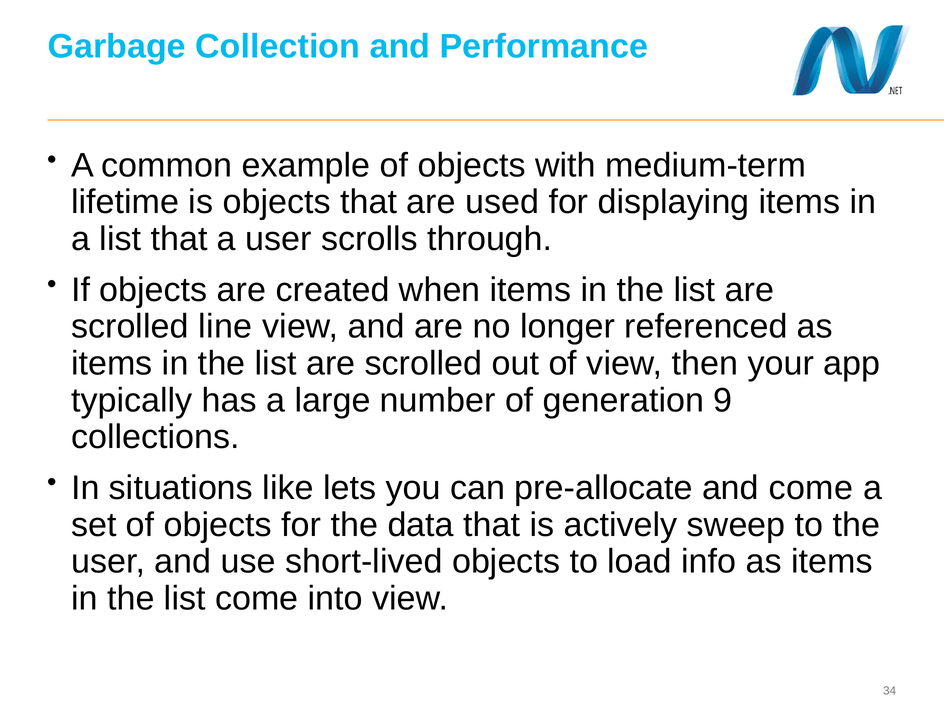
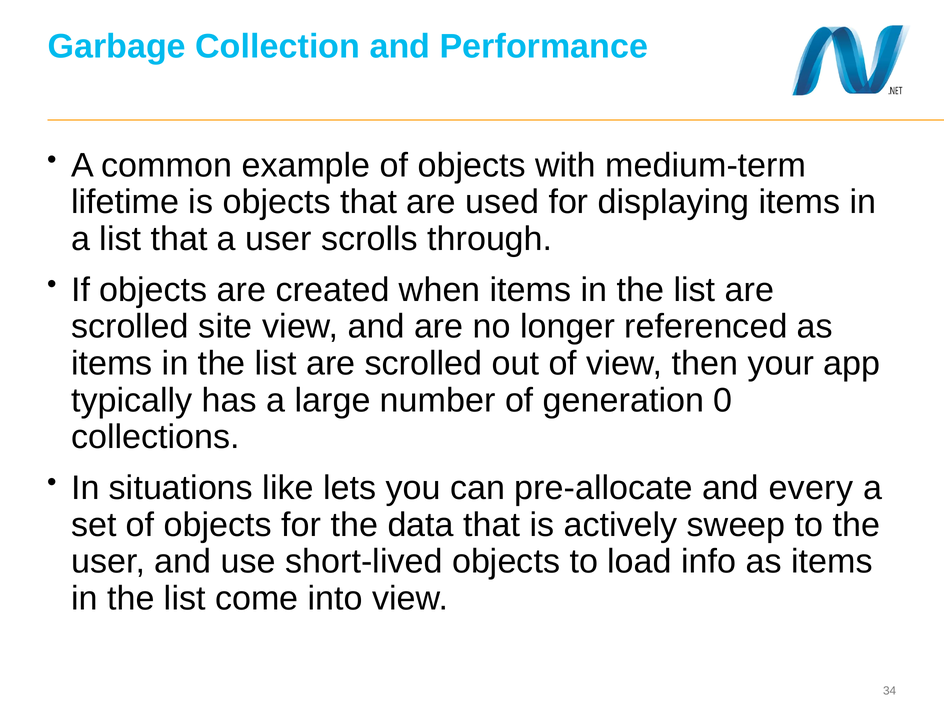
line: line -> site (225, 327)
9: 9 -> 0 (723, 400)
and come: come -> every (811, 488)
